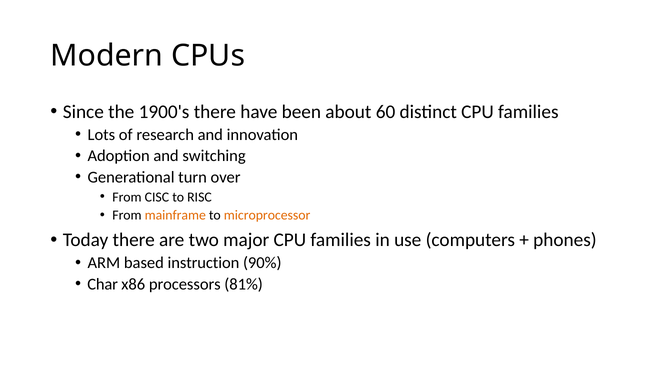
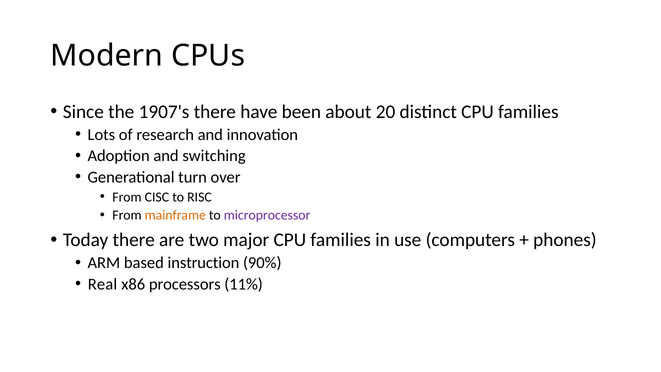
1900's: 1900's -> 1907's (164, 112)
60: 60 -> 20 (386, 112)
microprocessor colour: orange -> purple (267, 215)
Char: Char -> Real (102, 284)
81%: 81% -> 11% (244, 284)
